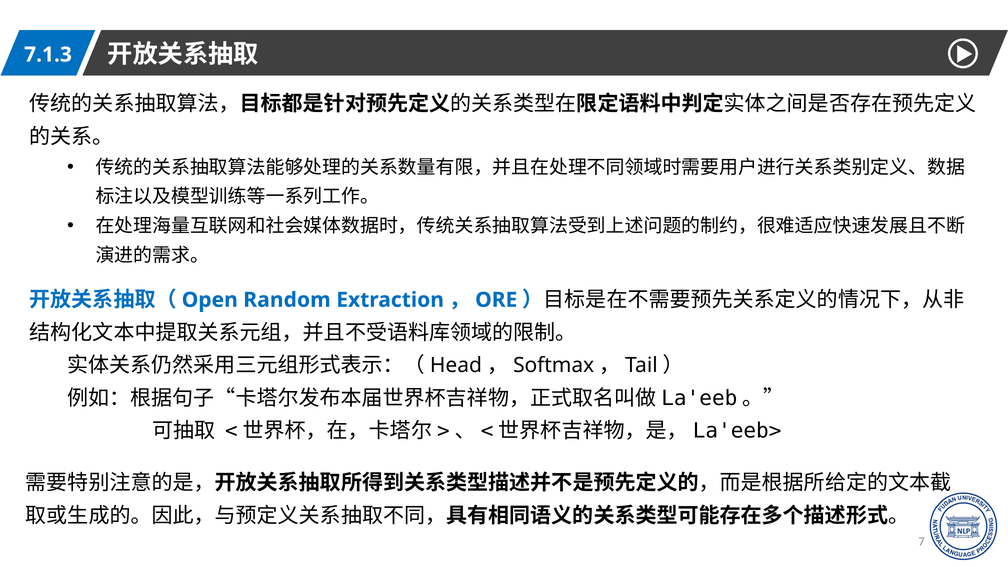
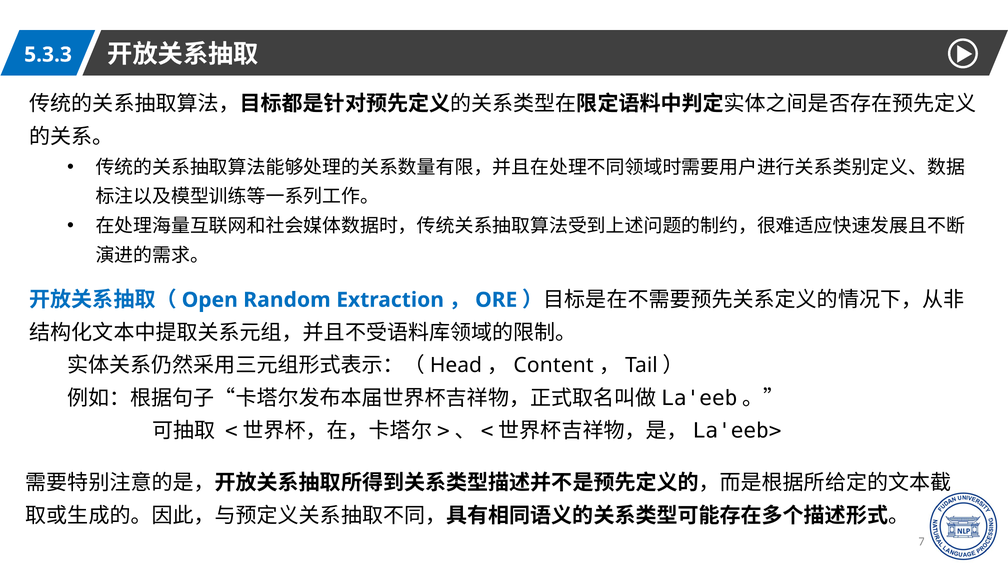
7.1.3: 7.1.3 -> 5.3.3 (48, 55)
Softmax: Softmax -> Content (554, 365)
